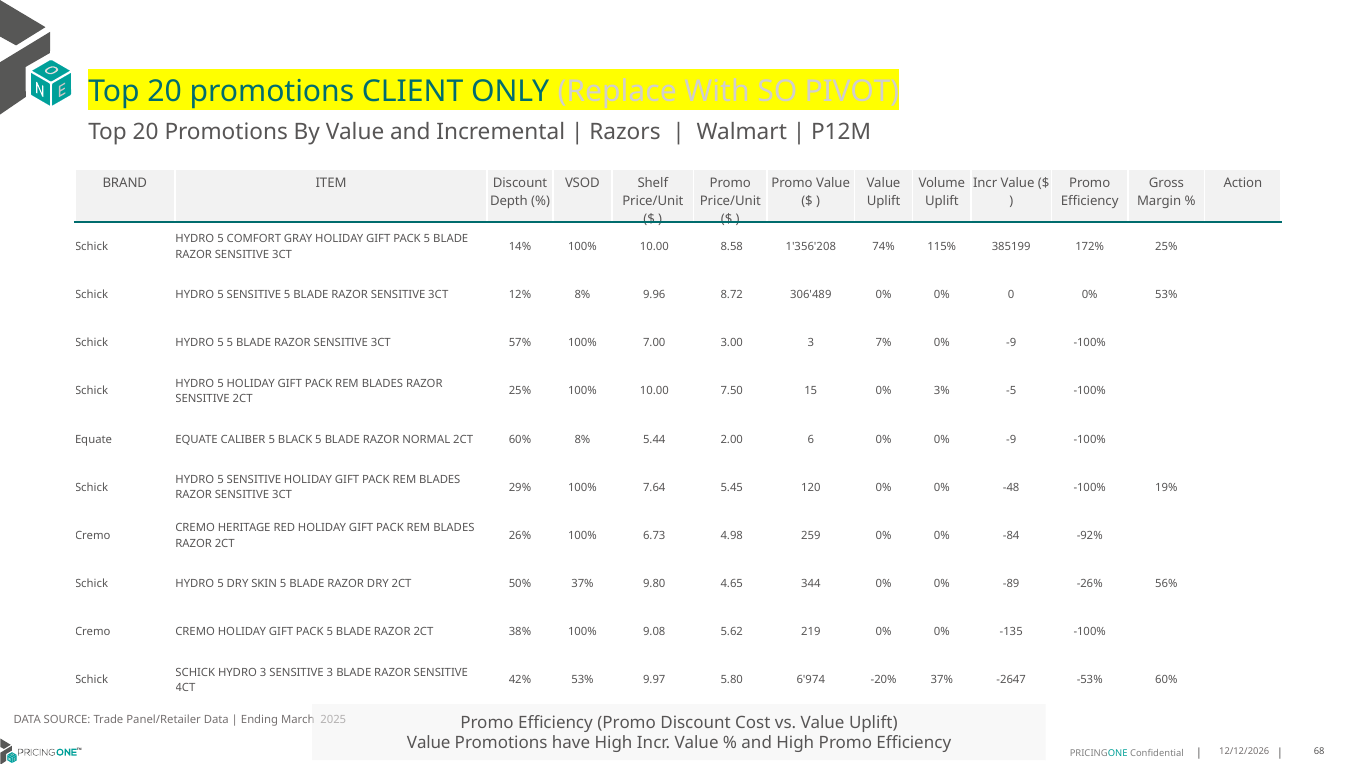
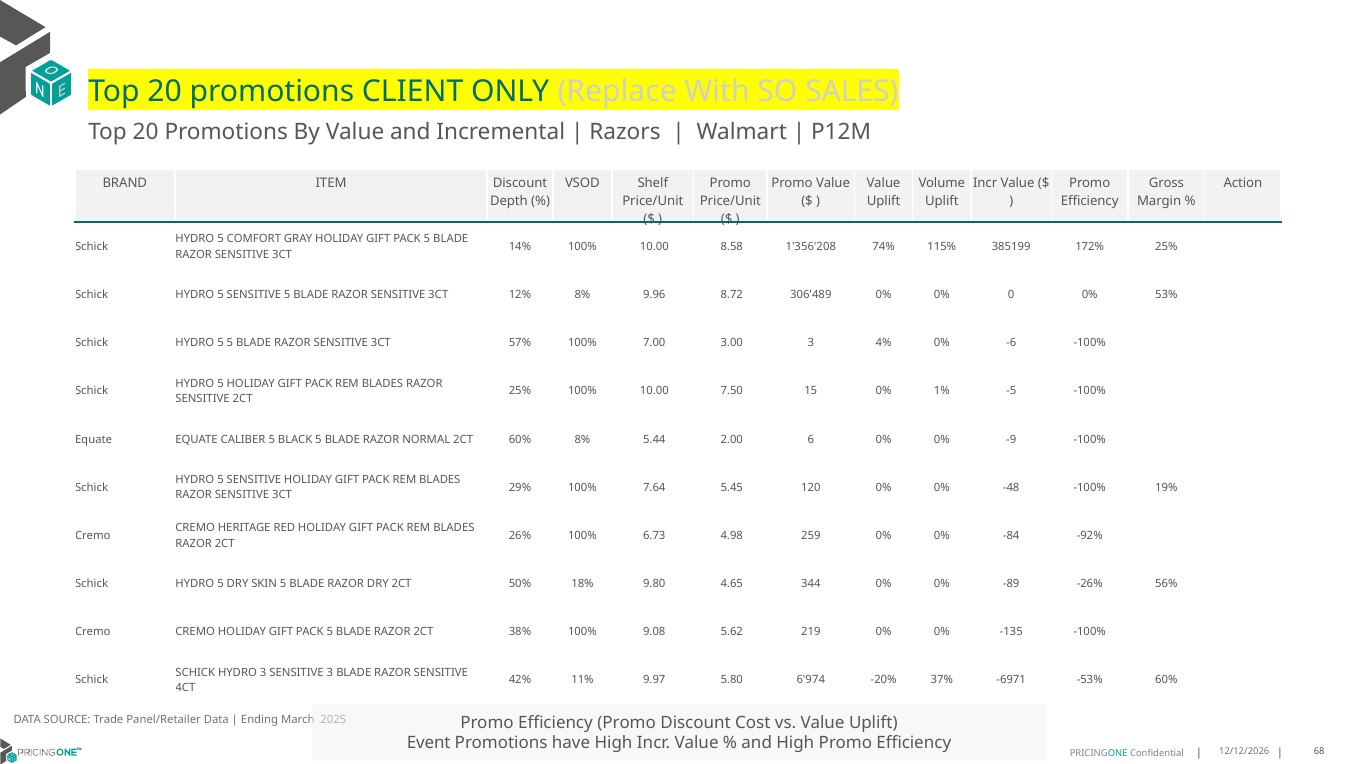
PIVOT: PIVOT -> SALES (852, 91)
7%: 7% -> 4% (884, 343)
-9: -9 -> -6 (1011, 343)
3%: 3% -> 1% (942, 391)
50% 37%: 37% -> 18% (582, 584)
42% 53%: 53% -> 11% (582, 680)
-2647: -2647 -> -6971 (1011, 680)
Value: Value -> Event (429, 743)
